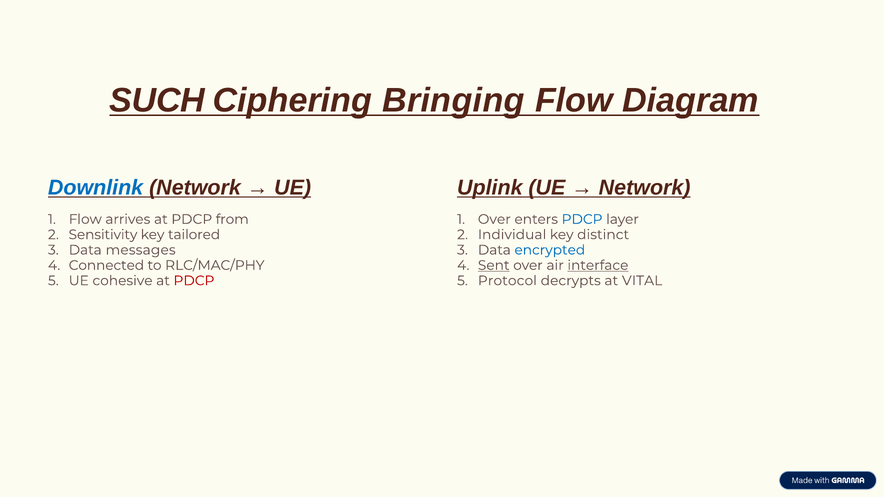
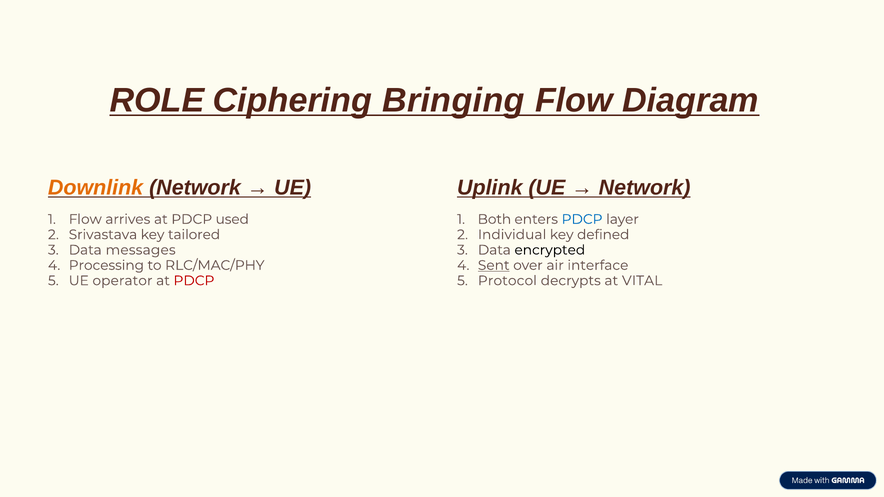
SUCH: SUCH -> ROLE (157, 100)
Downlink colour: blue -> orange (96, 188)
from: from -> used (232, 219)
Over: Over -> Both (494, 219)
Sensitivity: Sensitivity -> Srivastava (103, 235)
distinct: distinct -> defined (603, 235)
encrypted colour: blue -> black (550, 250)
Connected: Connected -> Processing (106, 265)
interface underline: present -> none (598, 265)
cohesive: cohesive -> operator (122, 281)
